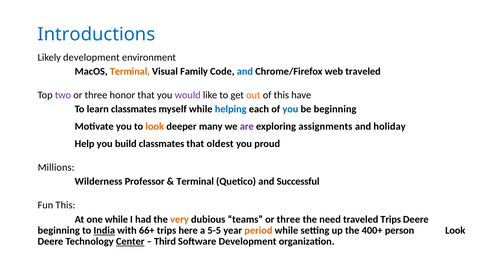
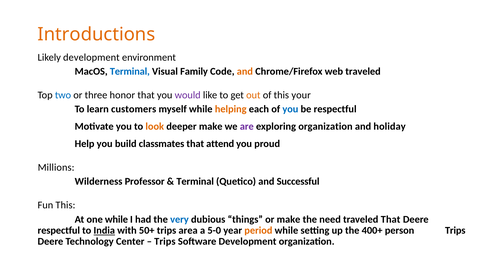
Introductions colour: blue -> orange (96, 34)
Terminal colour: orange -> blue (130, 72)
and colour: blue -> orange (245, 72)
two colour: purple -> blue (63, 95)
have: have -> your (301, 95)
learn classmates: classmates -> customers (134, 109)
helping colour: blue -> orange (231, 109)
be beginning: beginning -> respectful (335, 109)
deeper many: many -> make (211, 127)
exploring assignments: assignments -> organization (325, 127)
oldest: oldest -> attend (220, 144)
very colour: orange -> blue (179, 219)
teams: teams -> things (245, 219)
three: three -> make (289, 219)
traveled Trips: Trips -> That (391, 219)
beginning: beginning -> respectful (59, 230)
66+: 66+ -> 50+ (147, 230)
here: here -> area (188, 230)
5-5: 5-5 -> 5-0 (214, 230)
person Look: Look -> Trips (455, 230)
Center underline: present -> none (130, 241)
Third: Third -> Trips (165, 241)
